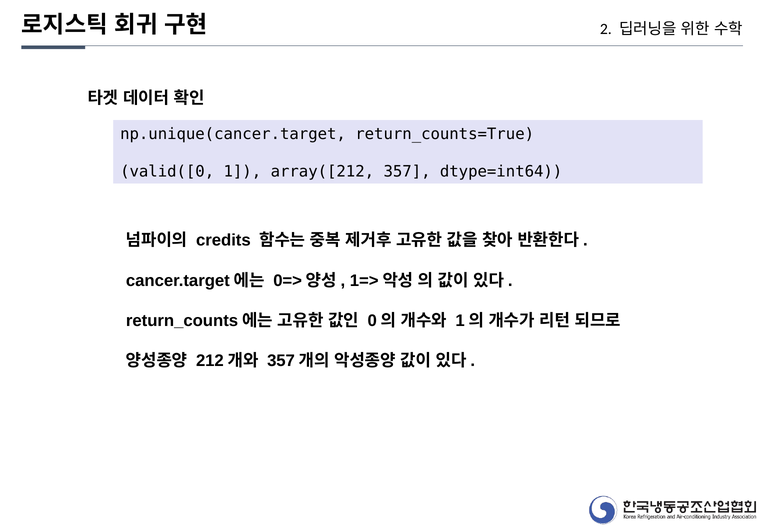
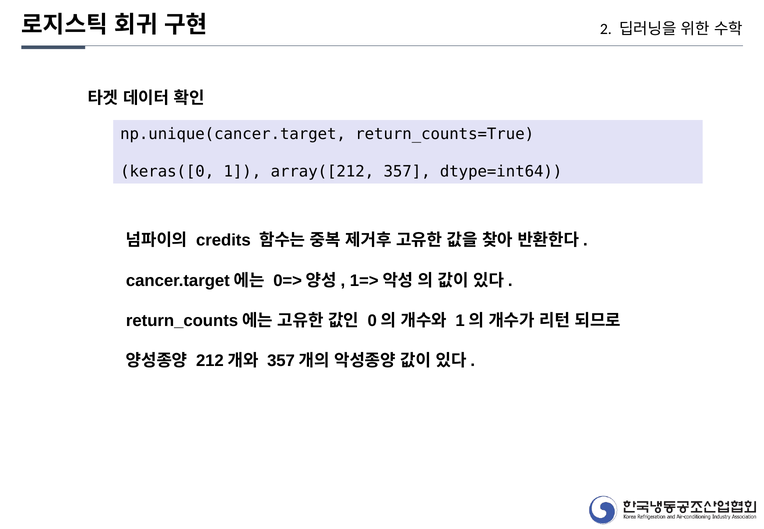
valid([0: valid([0 -> keras([0 (167, 172)
